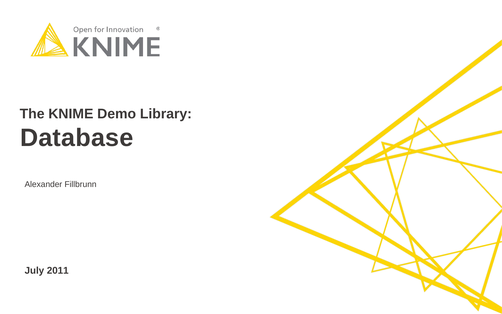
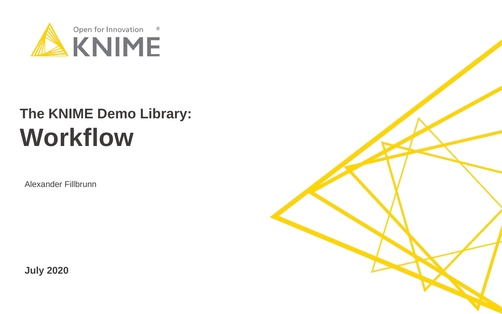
Database: Database -> Workflow (77, 138)
2011: 2011 -> 2020 (58, 270)
